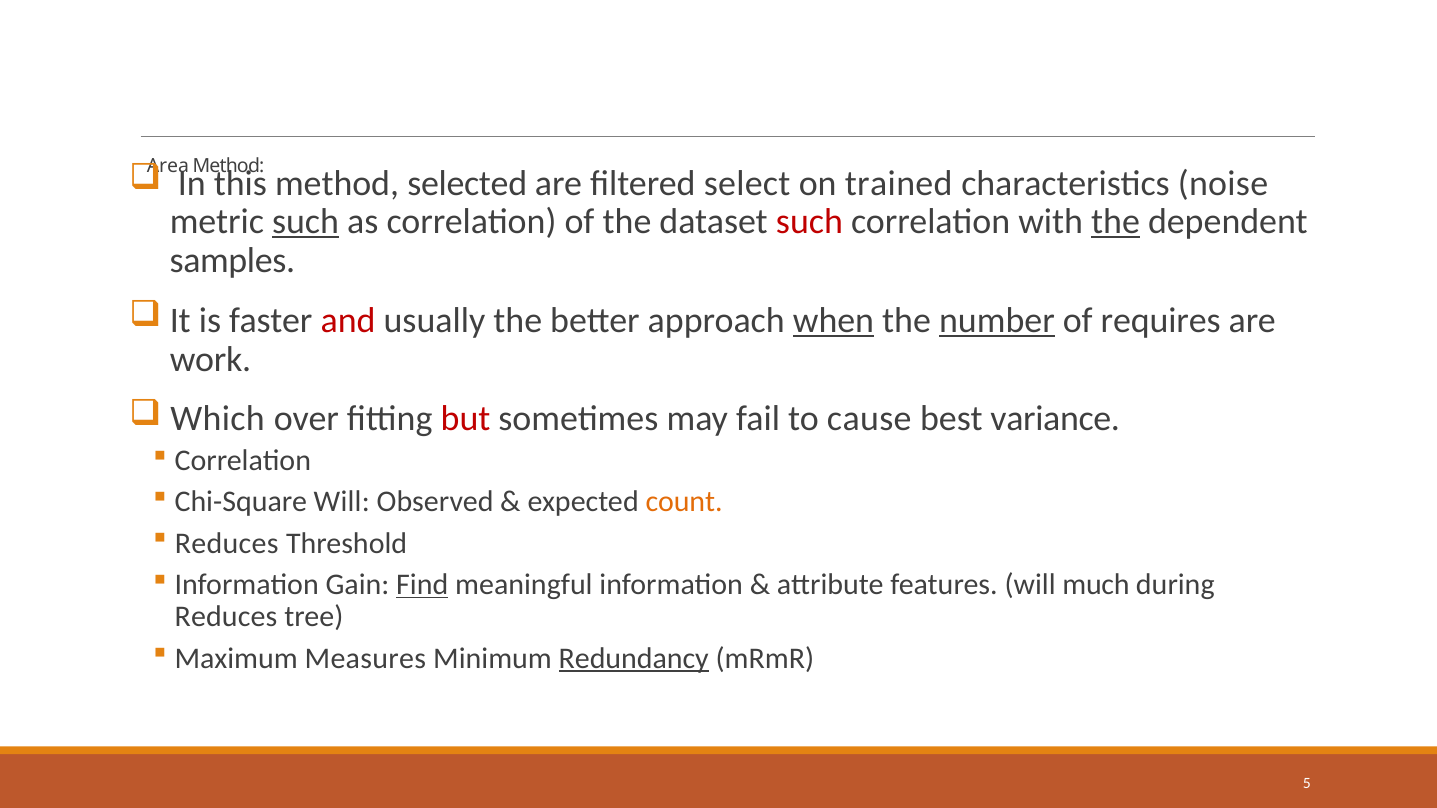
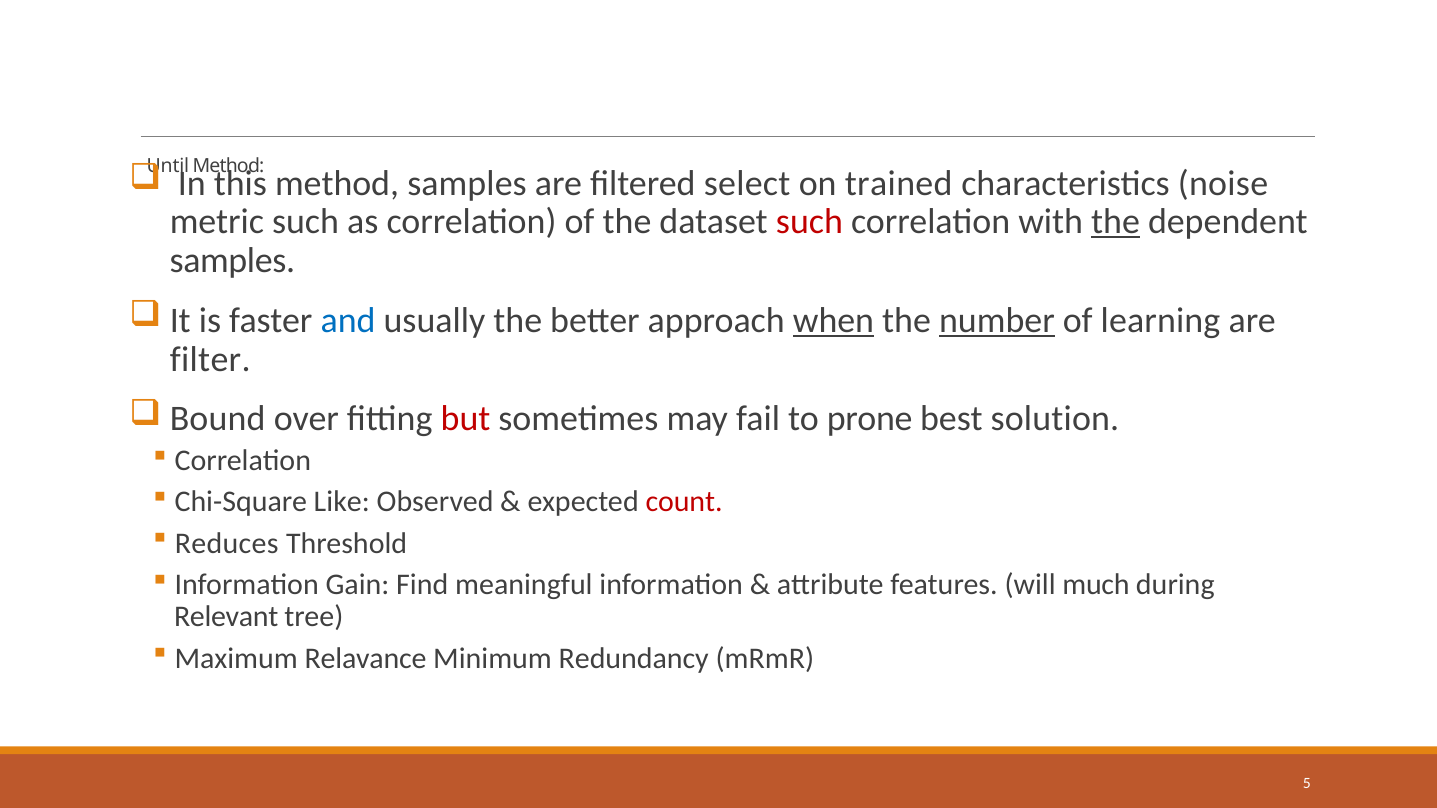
Area: Area -> Until (168, 166)
method selected: selected -> samples (467, 183)
such underline: present -> none (306, 222)
and colour: red -> blue (348, 321)
requires: requires -> learning (1161, 321)
work: work -> filter (210, 359)
Which: Which -> Bound (218, 419)
cause: cause -> prone (870, 419)
variance: variance -> solution (1055, 419)
Chi-Square Will: Will -> Like (342, 502)
count colour: orange -> red (684, 502)
Find underline: present -> none (422, 585)
Reduces: Reduces -> Relevant (226, 617)
Measures: Measures -> Relavance (366, 659)
Redundancy underline: present -> none (634, 659)
